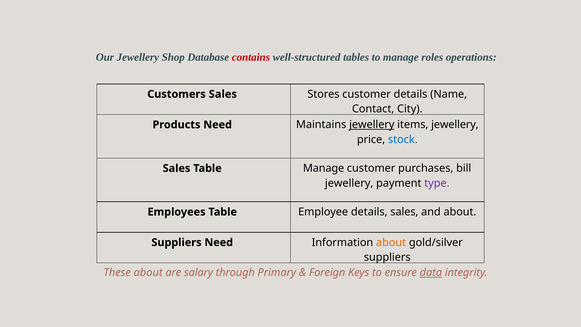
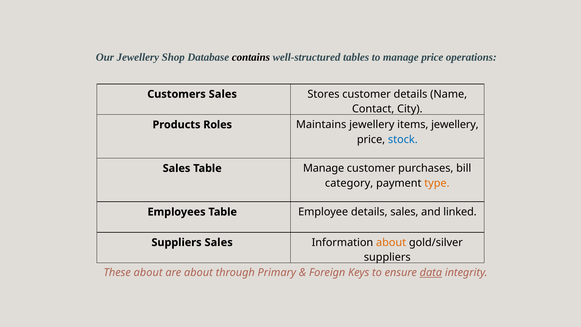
contains colour: red -> black (251, 57)
manage roles: roles -> price (432, 57)
Products Need: Need -> Roles (218, 125)
jewellery underline: present -> none (372, 125)
jewellery: jewellery -> category (349, 183)
type colour: purple -> orange (437, 183)
and about: about -> linked (460, 212)
Suppliers Need: Need -> Sales (219, 242)
are salary: salary -> about (198, 272)
